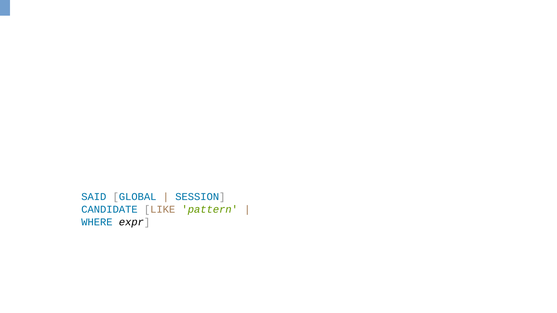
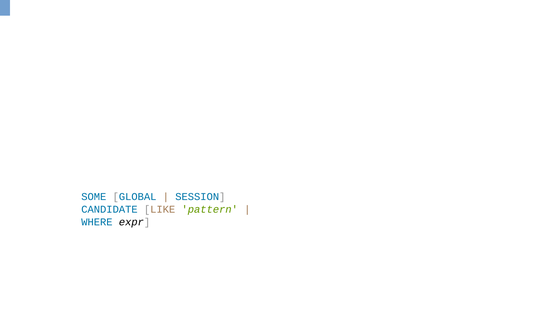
SAID: SAID -> SOME (94, 197)
